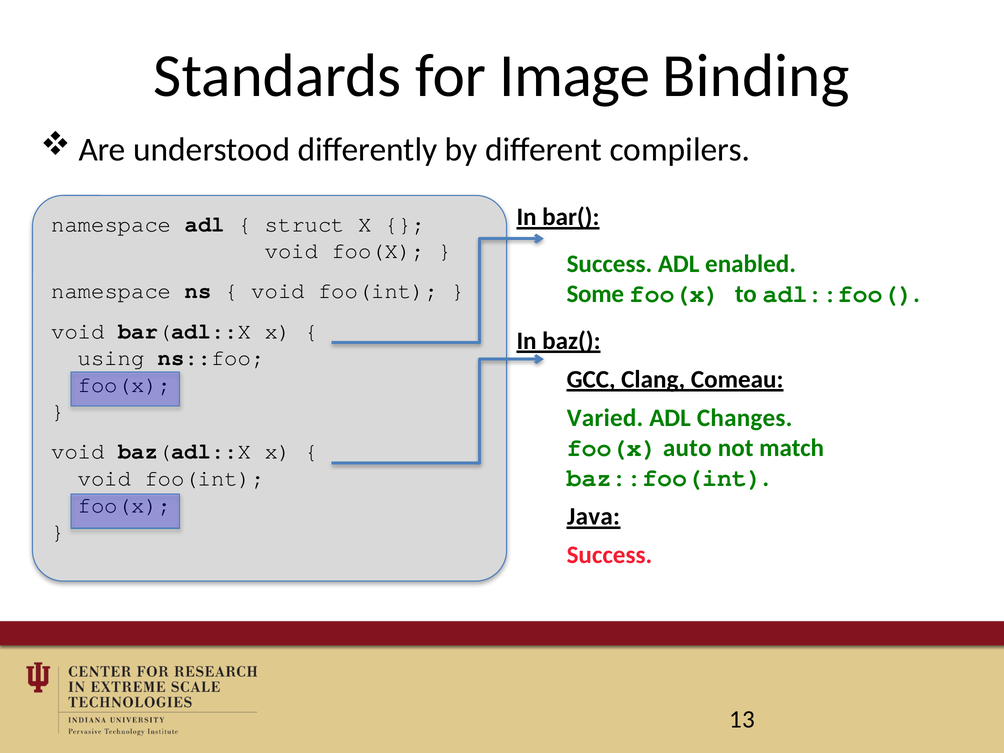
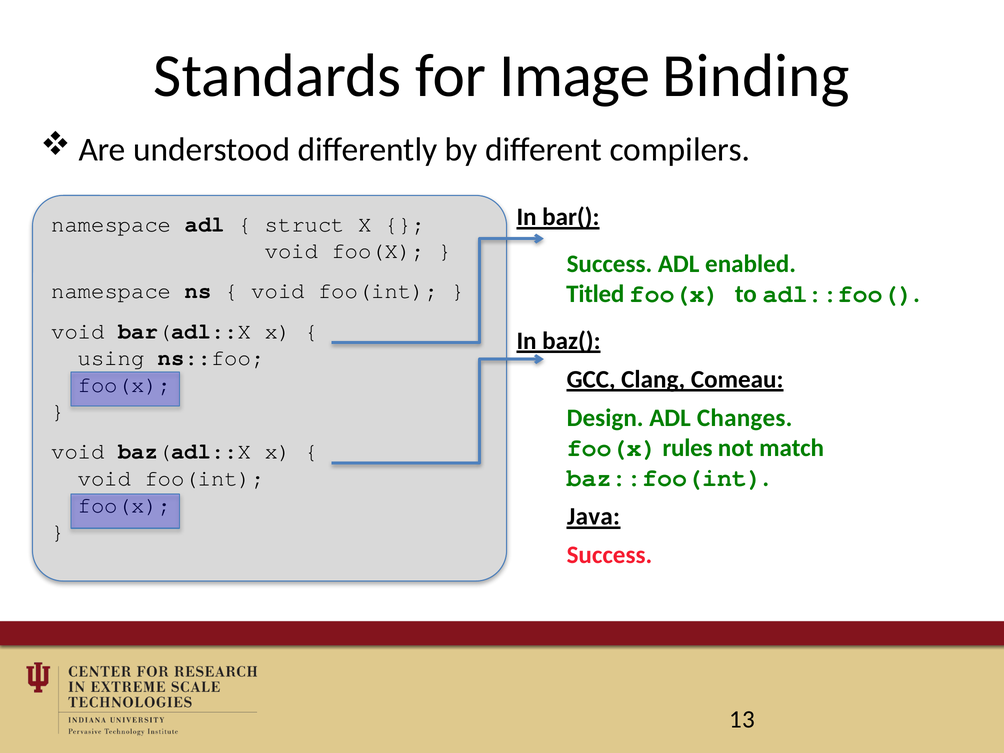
Some: Some -> Titled (595, 294)
Varied: Varied -> Design (605, 418)
auto: auto -> rules (688, 448)
